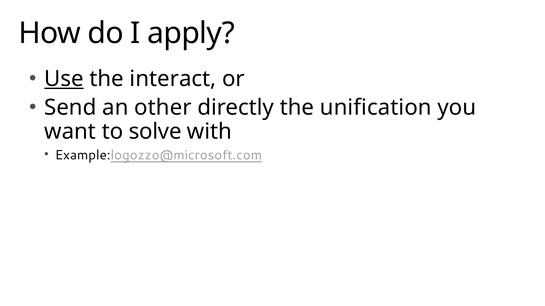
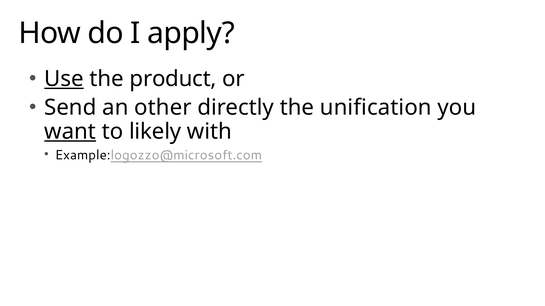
interact: interact -> product (173, 79)
want underline: none -> present (70, 132)
solve: solve -> likely (155, 132)
